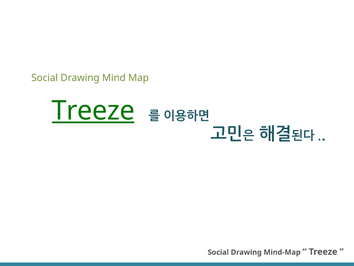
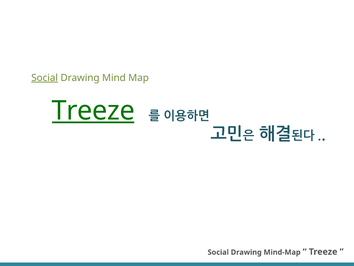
Social underline: none -> present (45, 78)
